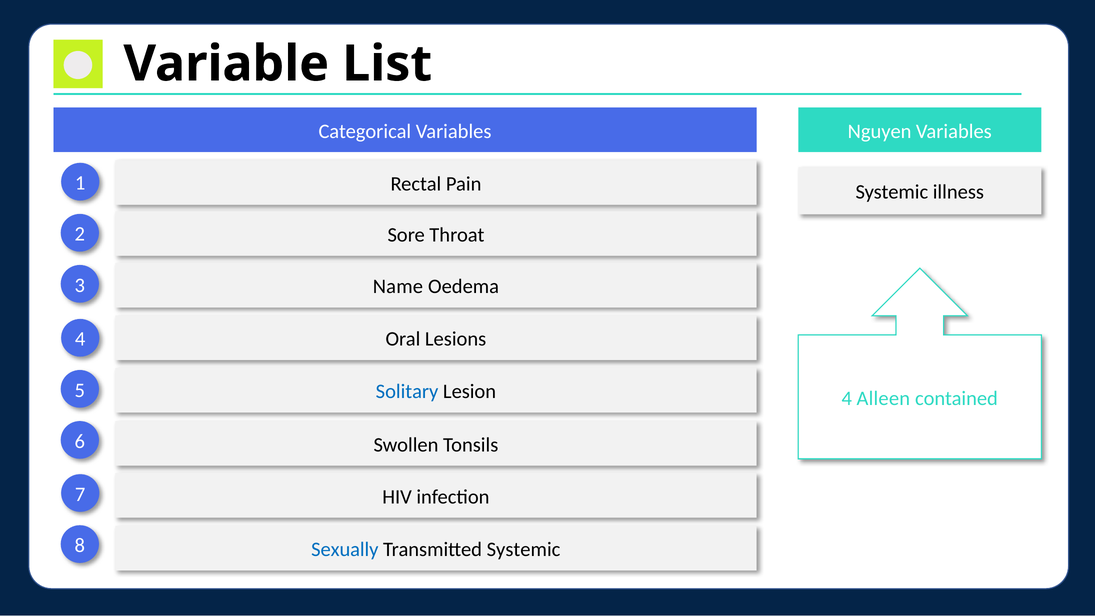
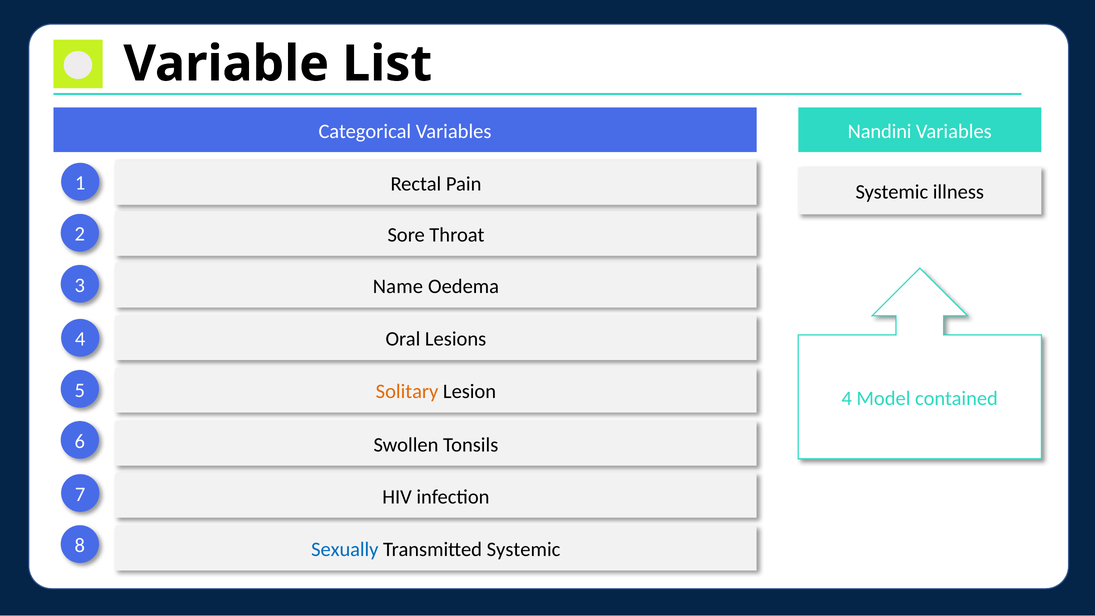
Nguyen: Nguyen -> Nandini (880, 131)
Solitary colour: blue -> orange (407, 392)
Alleen: Alleen -> Model (883, 398)
